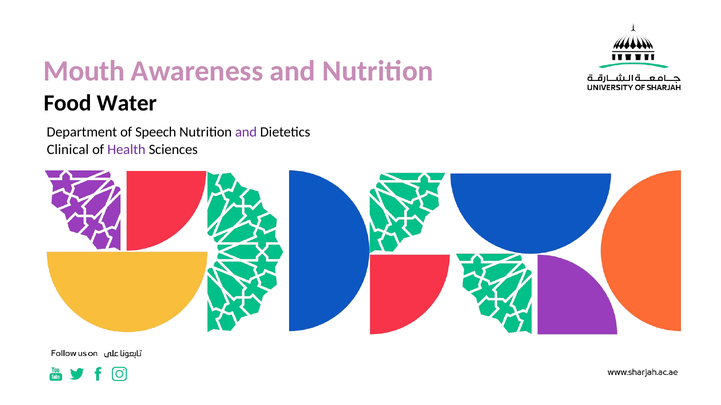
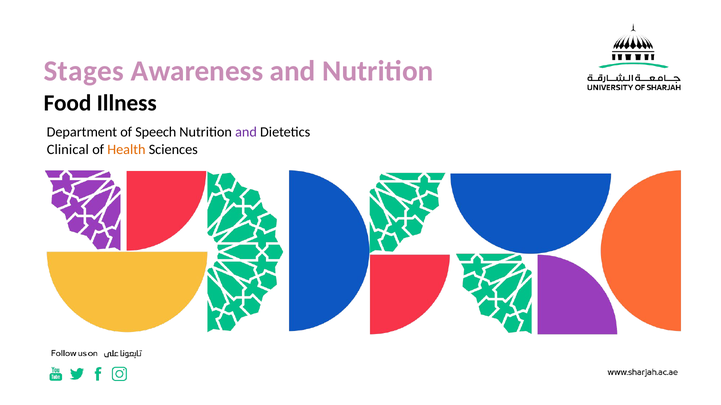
Mouth: Mouth -> Stages (84, 71)
Water: Water -> Illness (127, 103)
Health colour: purple -> orange (126, 150)
